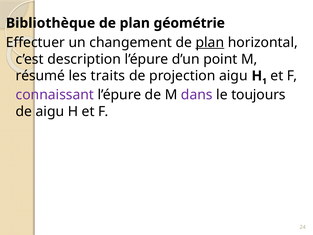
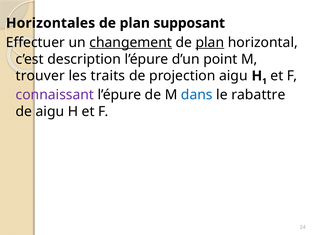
Bibliothèque: Bibliothèque -> Horizontales (51, 23)
géométrie: géométrie -> supposant (189, 23)
changement underline: none -> present (131, 42)
résumé: résumé -> trouver (40, 76)
dans colour: purple -> blue (197, 95)
toujours: toujours -> rabattre (258, 95)
